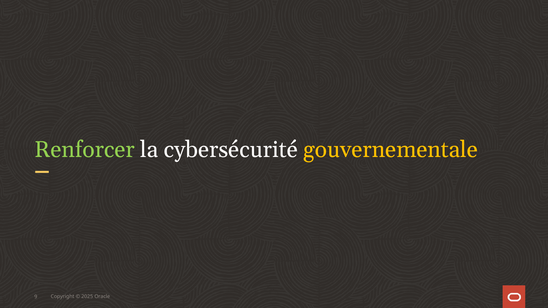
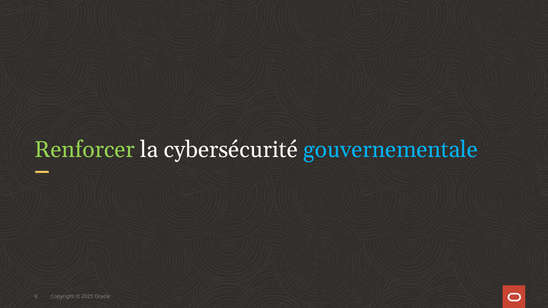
gouvernementale colour: yellow -> light blue (390, 150)
